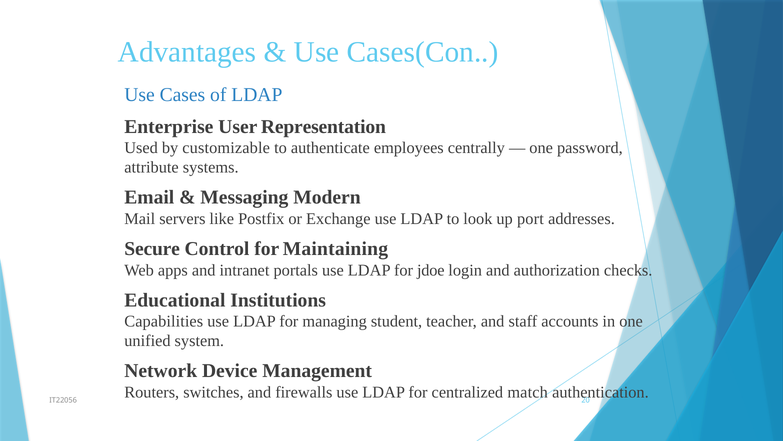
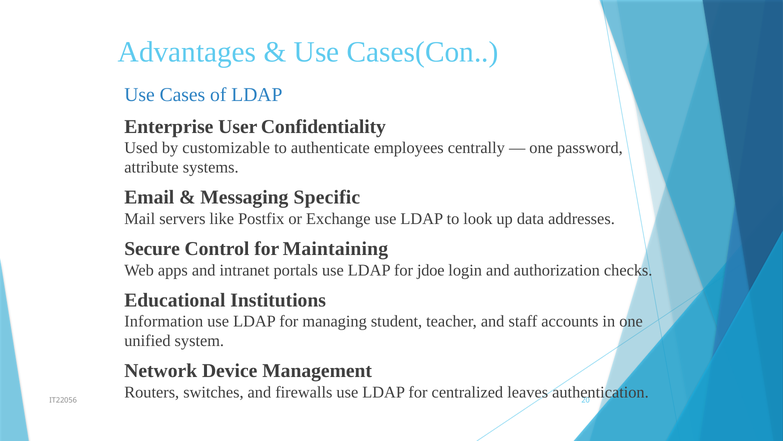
Representation: Representation -> Confidentiality (323, 126)
Modern: Modern -> Specific (327, 197)
port: port -> data (530, 219)
Capabilities: Capabilities -> Information (164, 321)
match: match -> leaves (528, 392)
